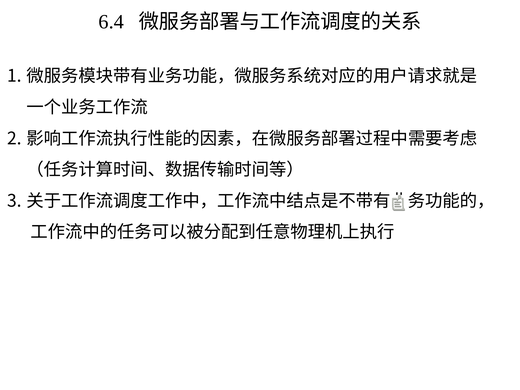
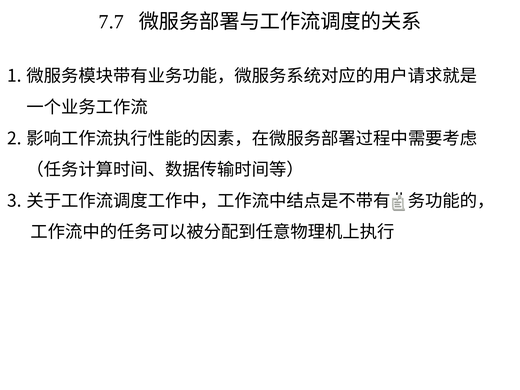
6.4: 6.4 -> 7.7 (111, 22)
